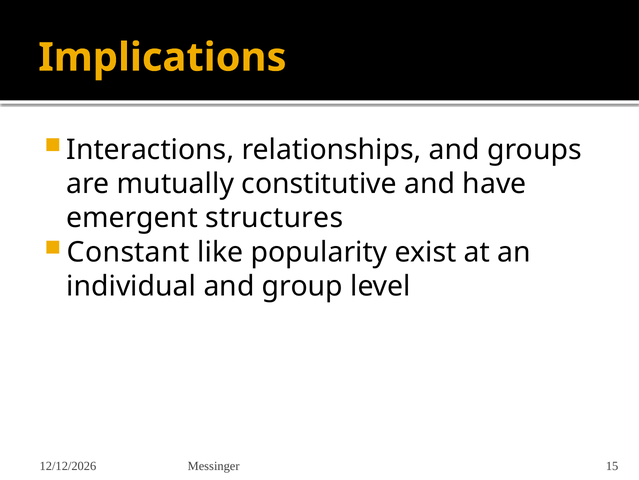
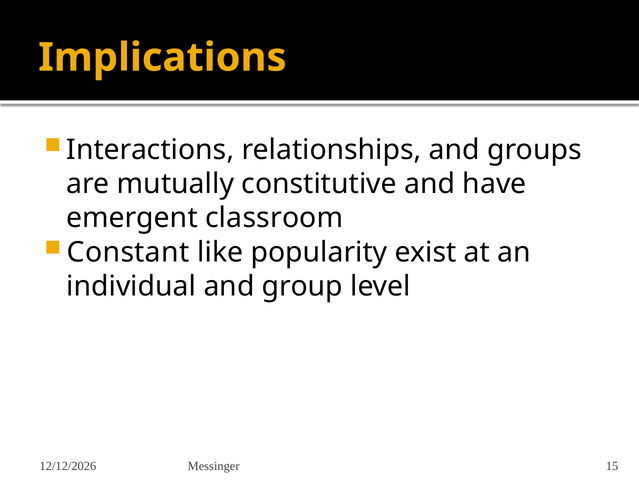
structures: structures -> classroom (274, 218)
